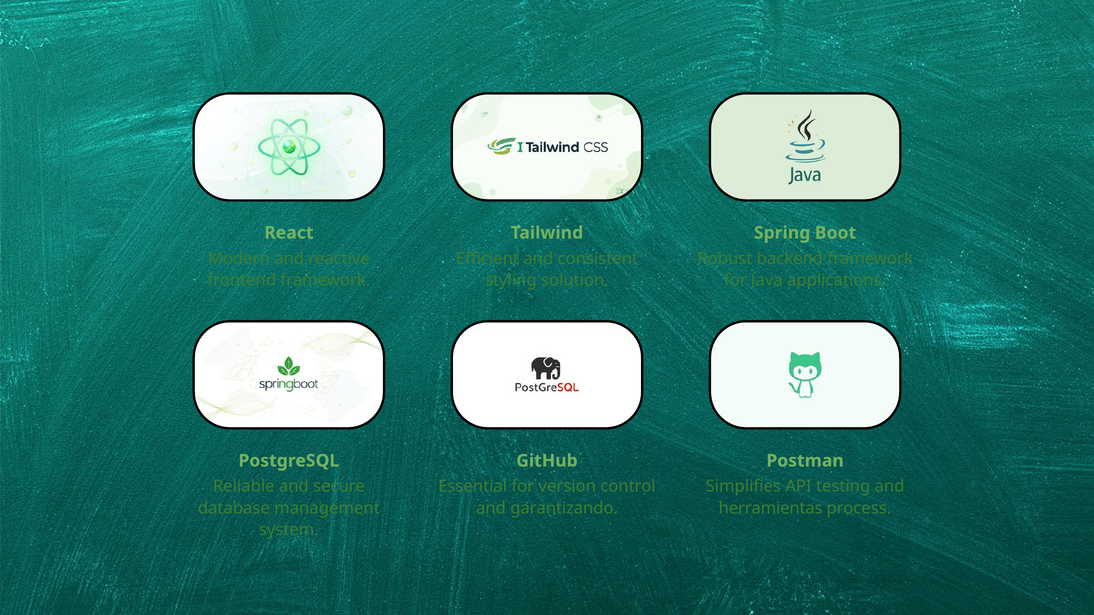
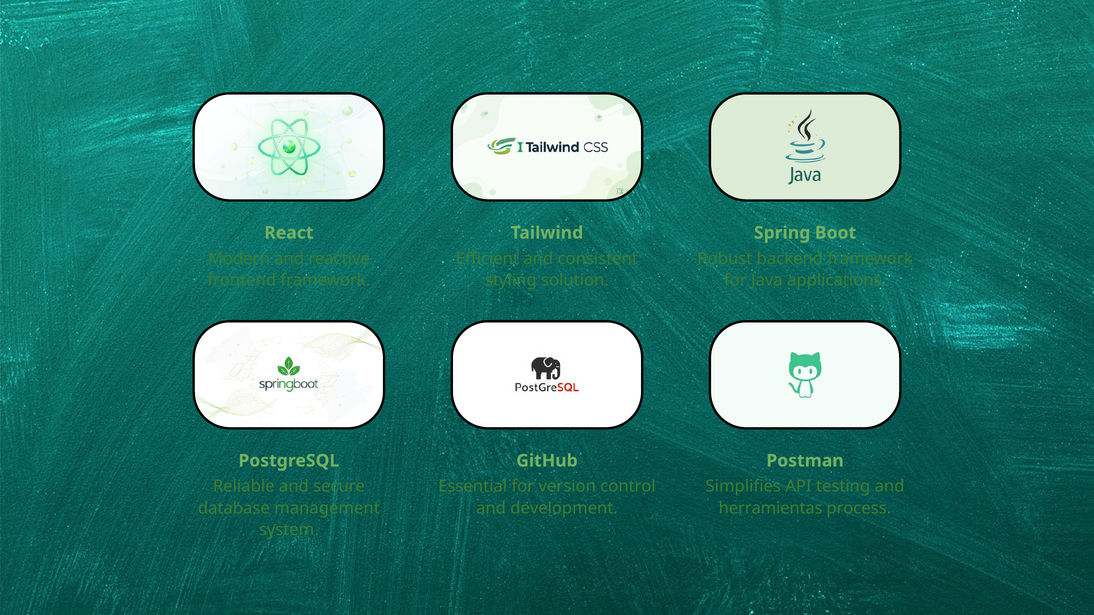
garantizando: garantizando -> development (564, 508)
